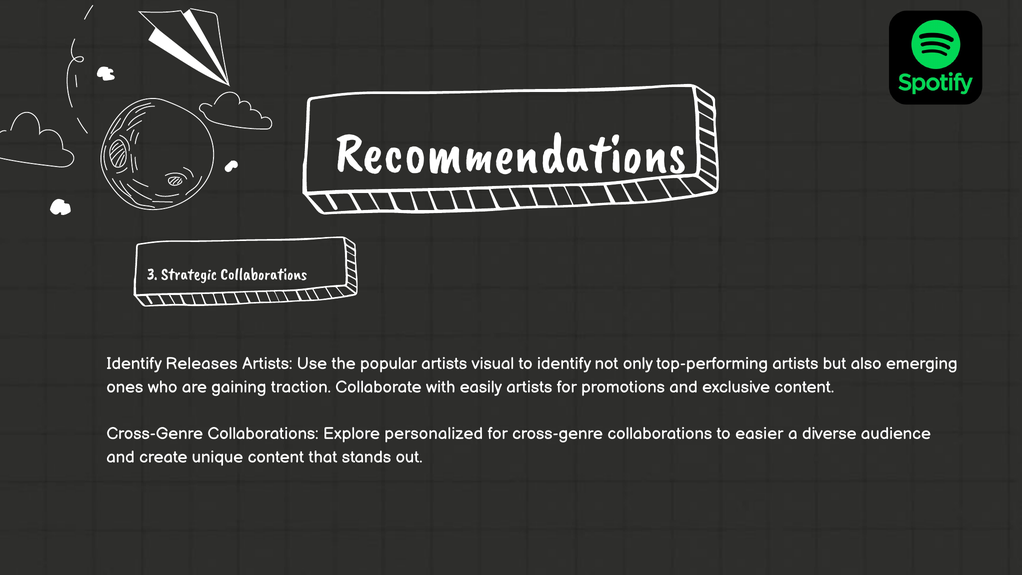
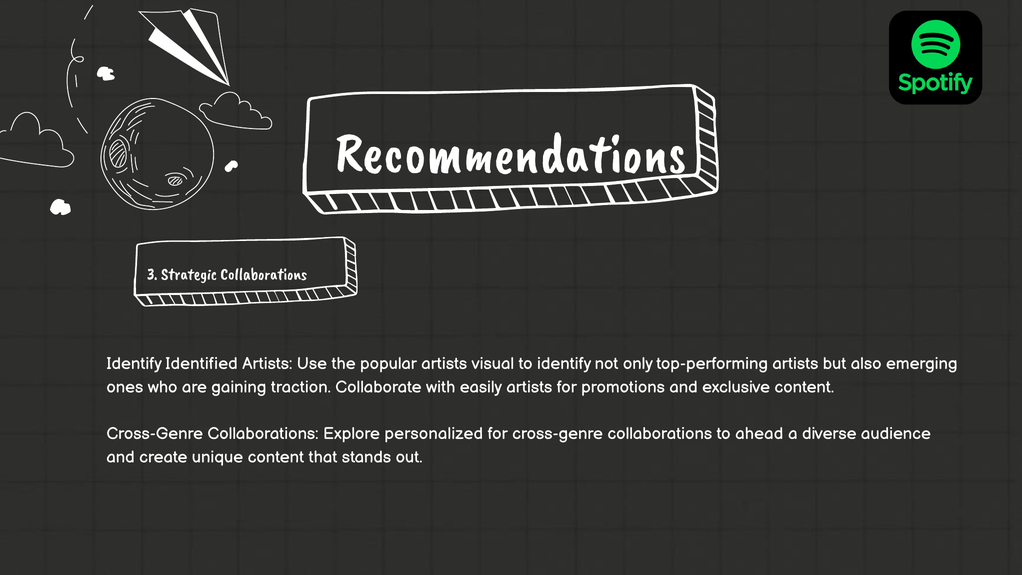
Releases: Releases -> Identified (202, 364)
easier: easier -> ahead (759, 434)
